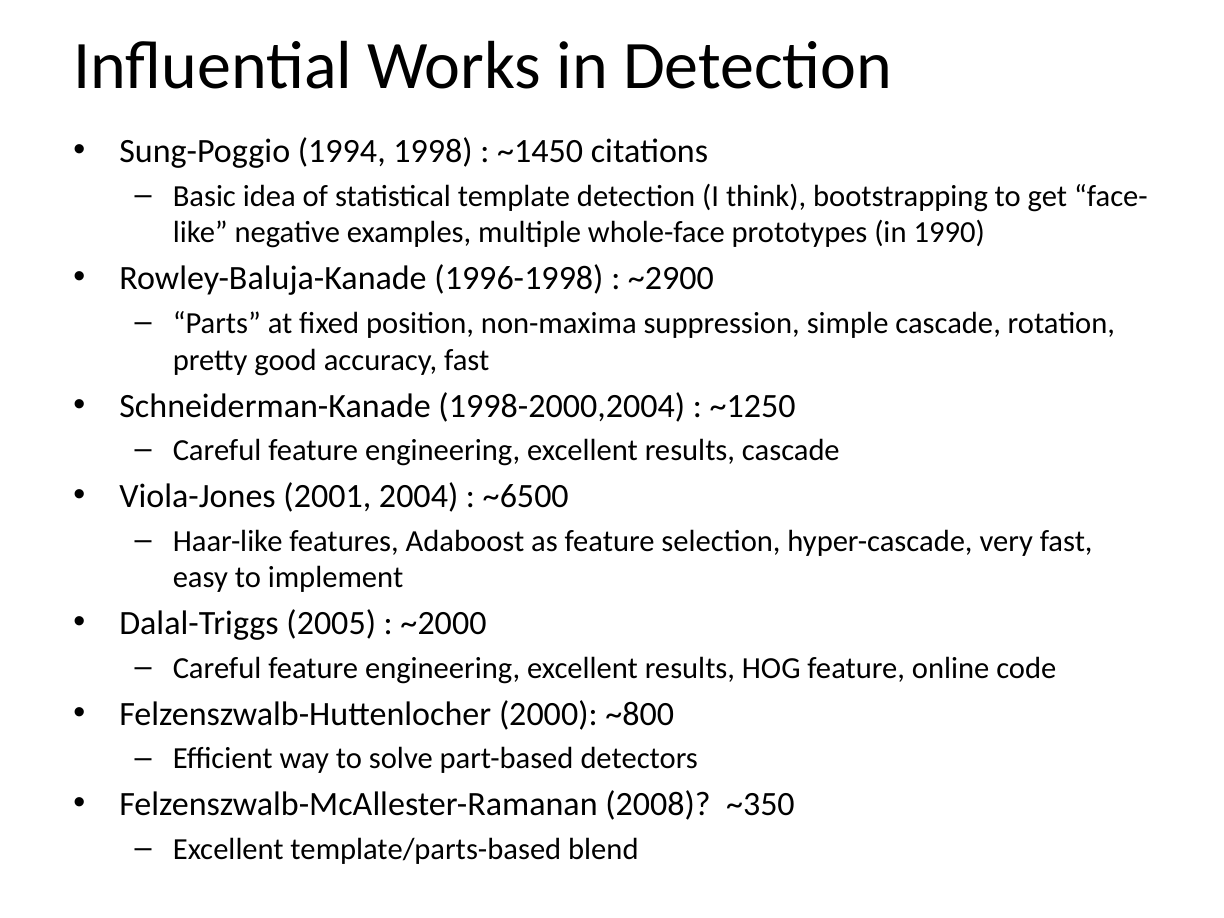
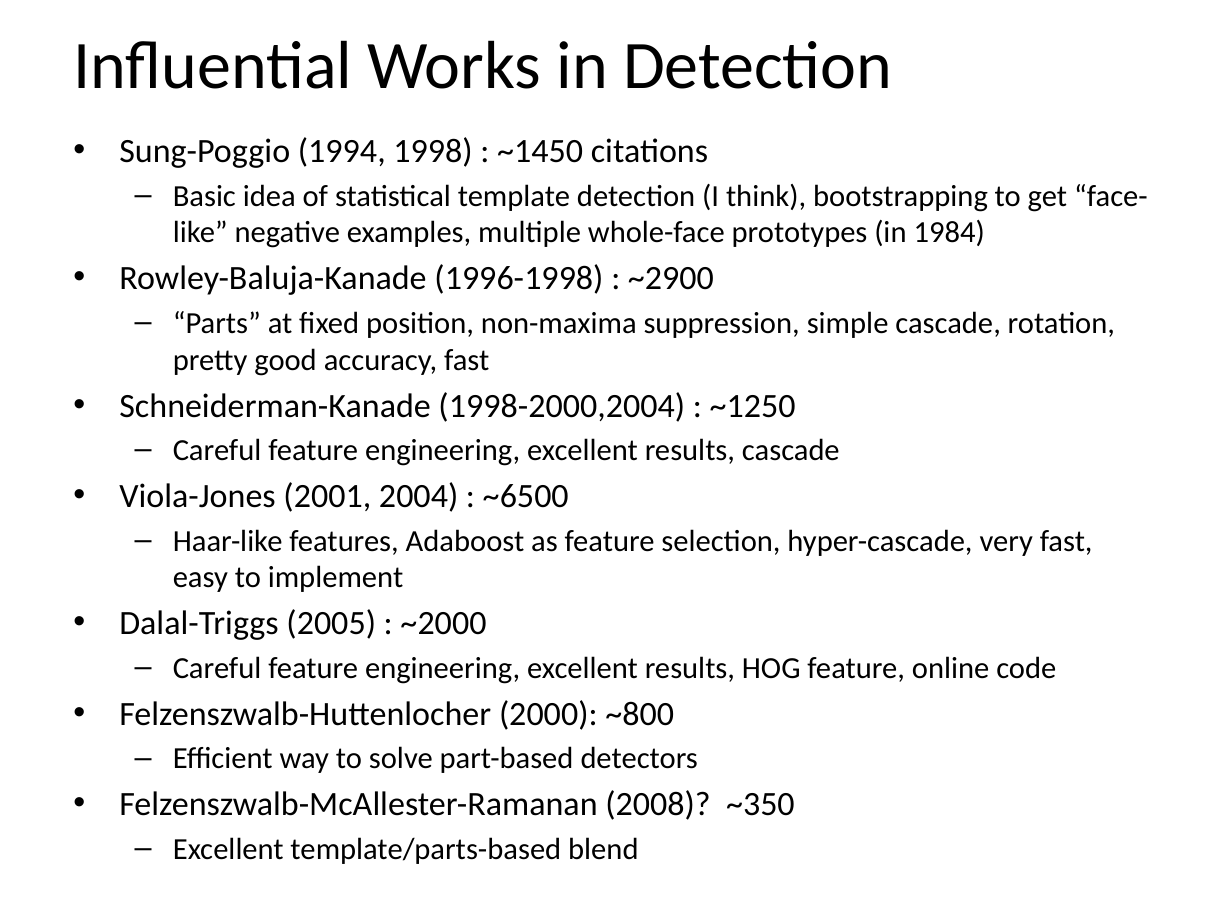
1990: 1990 -> 1984 (949, 233)
